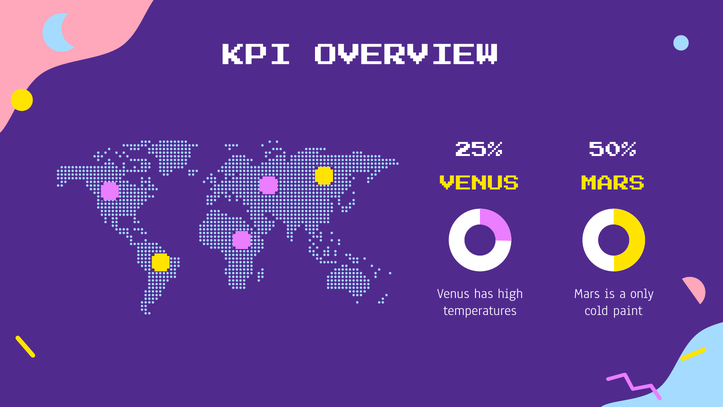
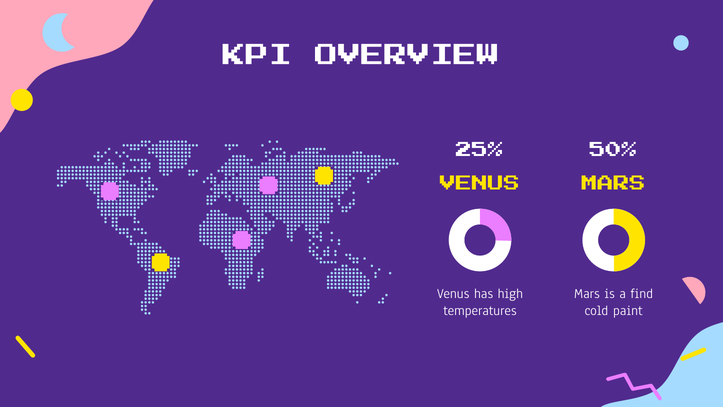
only: only -> find (642, 294)
